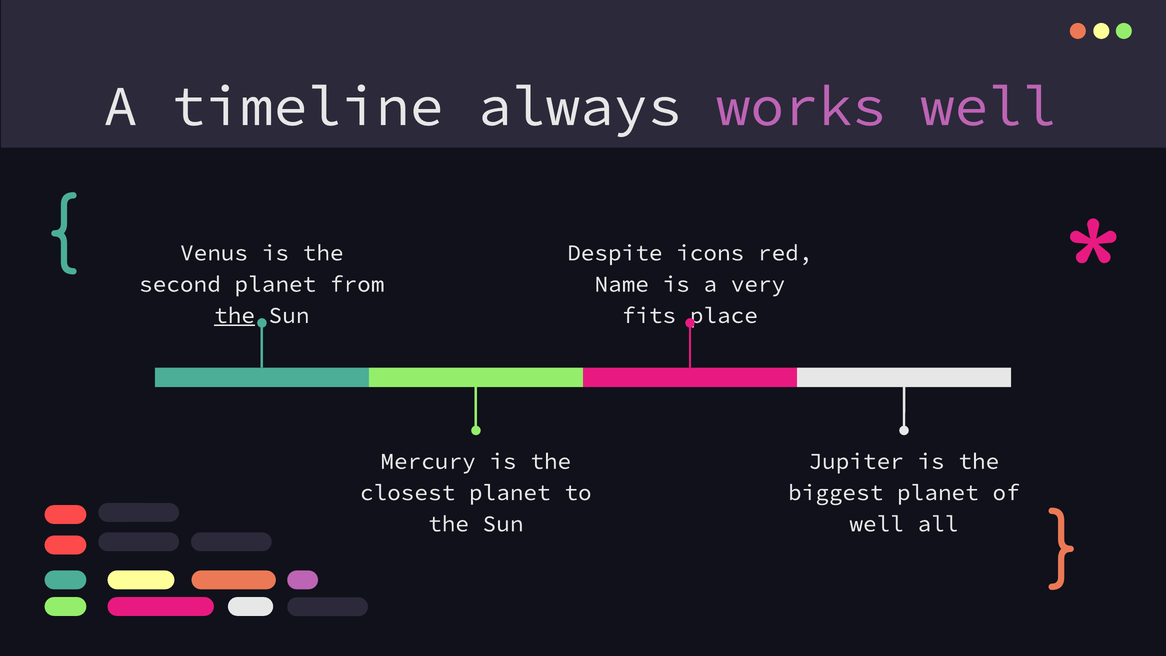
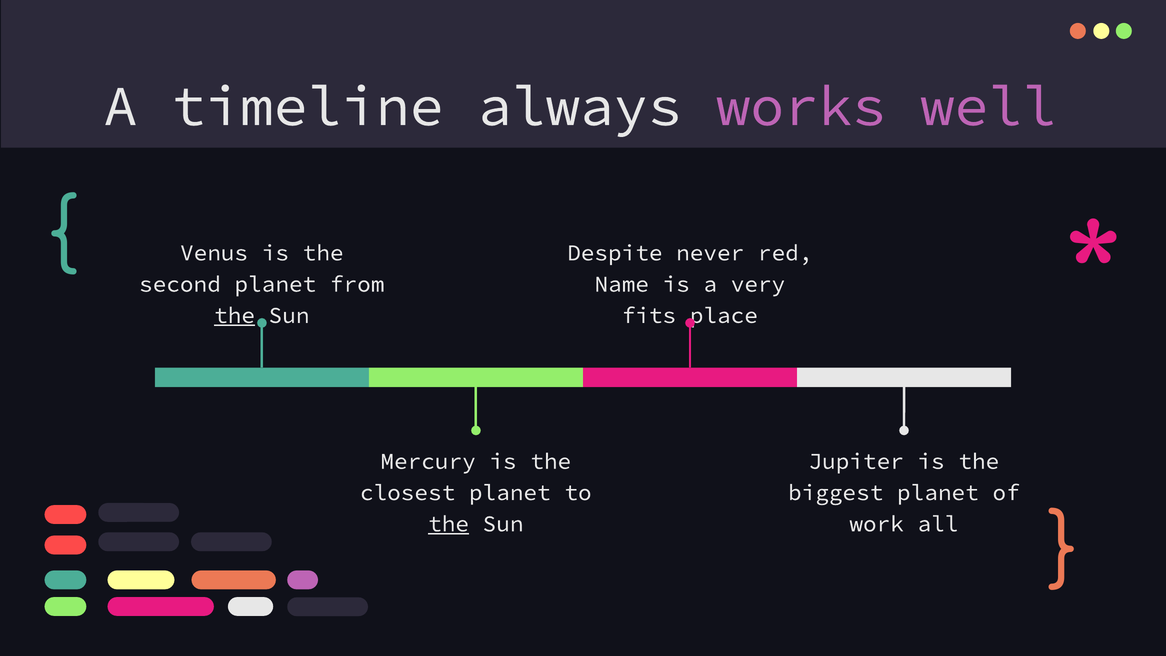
icons: icons -> never (710, 253)
the underline: none -> present (449, 524)
well: well -> work (877, 524)
